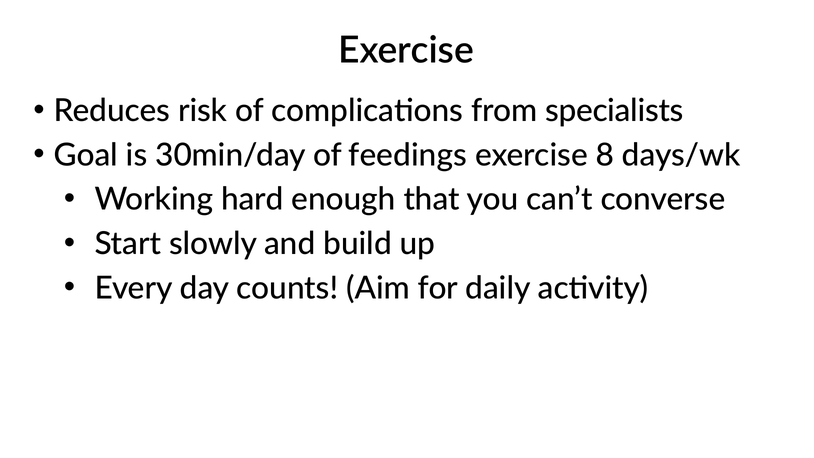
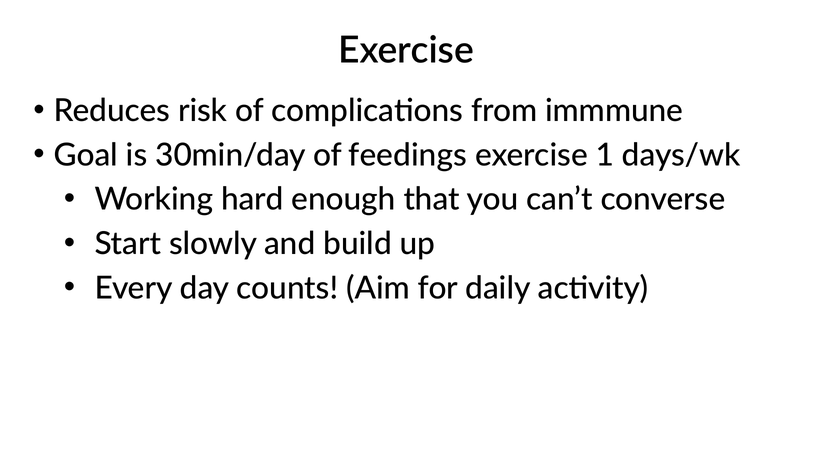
specialists: specialists -> immmune (614, 111)
8: 8 -> 1 (605, 155)
